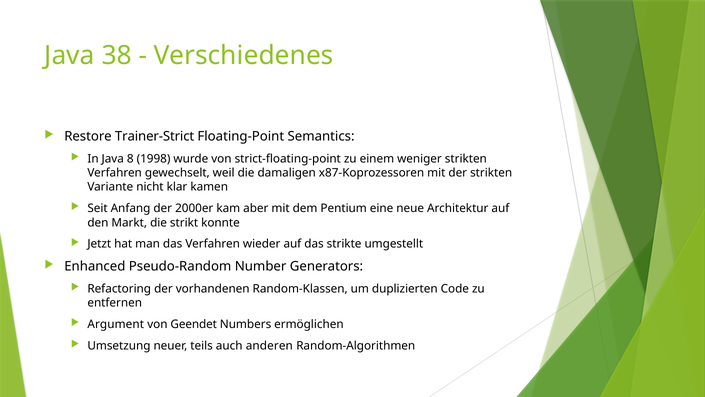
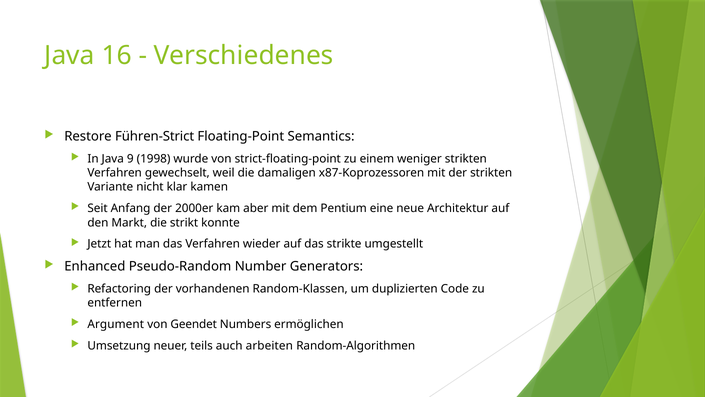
38: 38 -> 16 (117, 56)
Trainer-Strict: Trainer-Strict -> Führen-Strict (155, 136)
8: 8 -> 9 (130, 159)
anderen: anderen -> arbeiten (269, 345)
